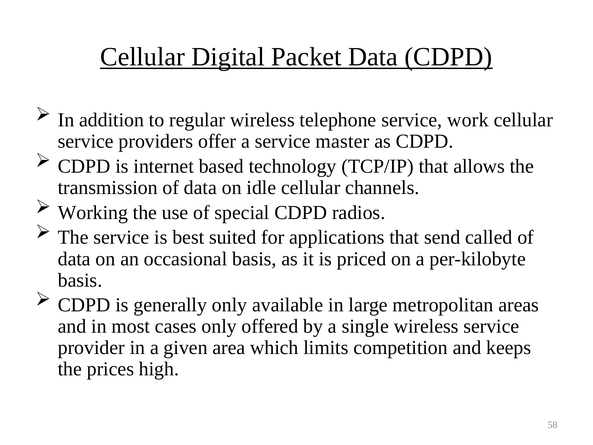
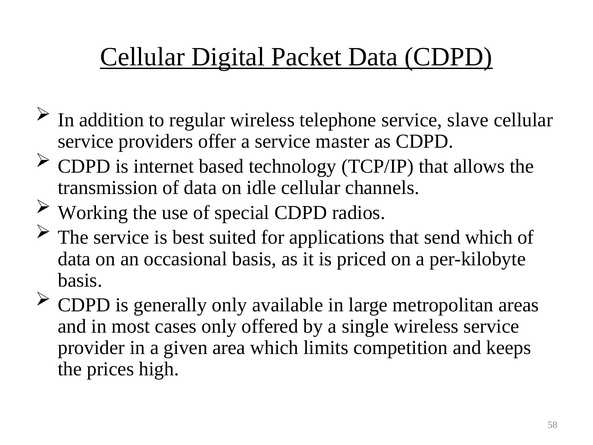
work: work -> slave (468, 120)
send called: called -> which (489, 237)
